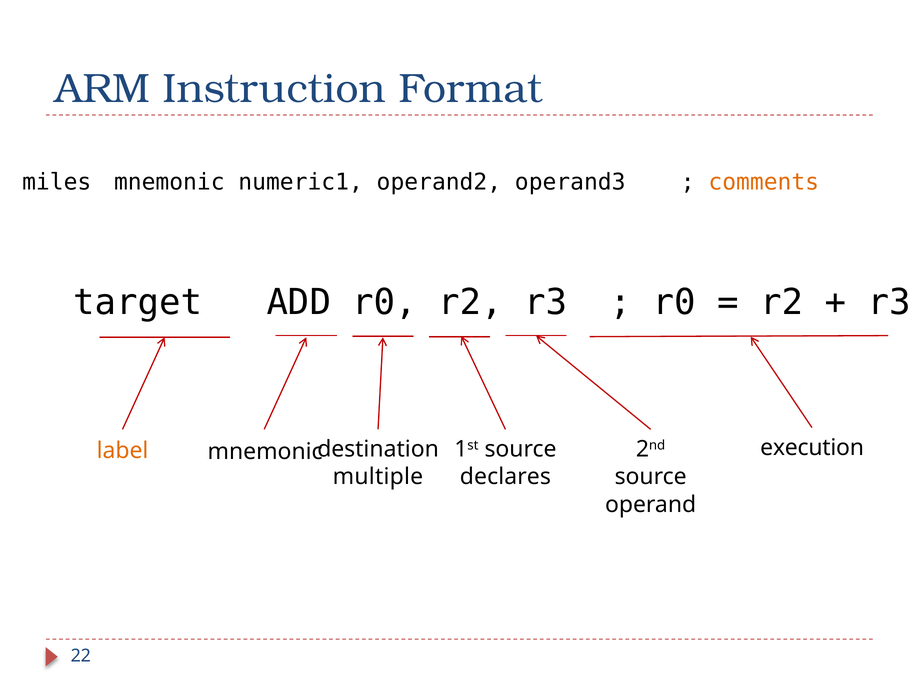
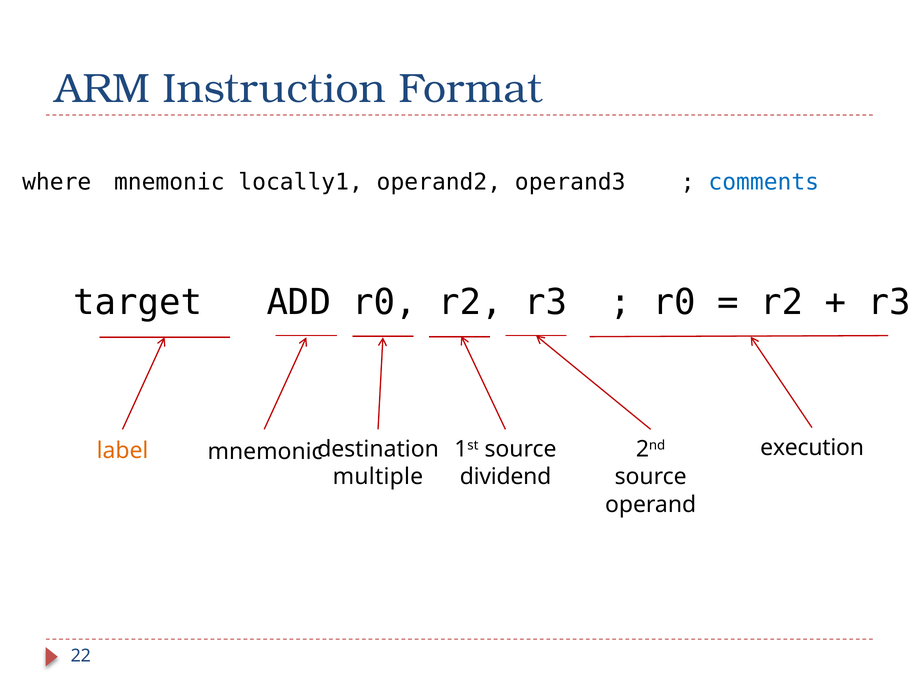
miles: miles -> where (57, 182)
numeric1: numeric1 -> locally1 (301, 182)
comments colour: orange -> blue (764, 182)
declares: declares -> dividend (506, 476)
